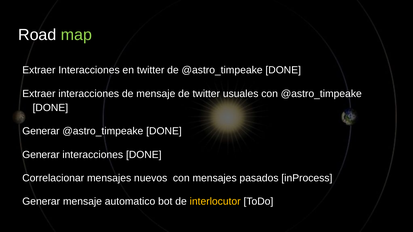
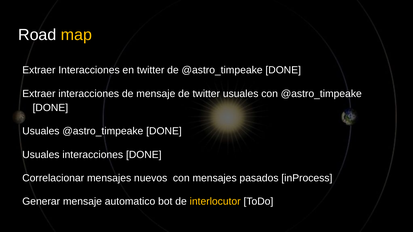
map colour: light green -> yellow (77, 35)
Generar: Generar -> Usuales (41, 131)
Generar: Generar -> Usuales (41, 155)
